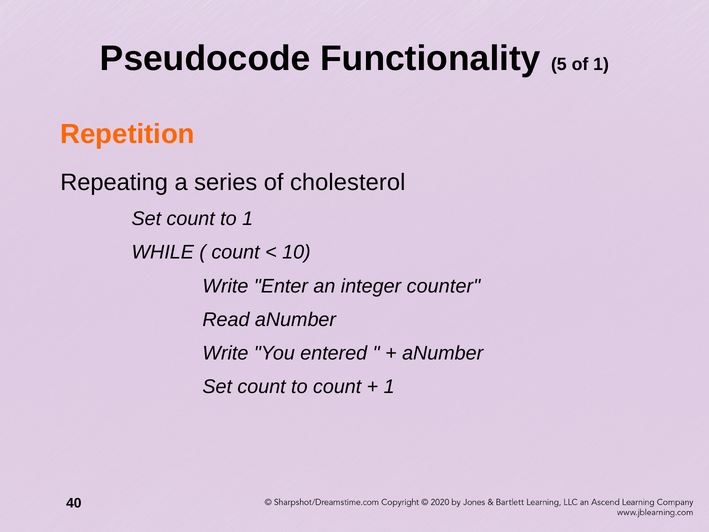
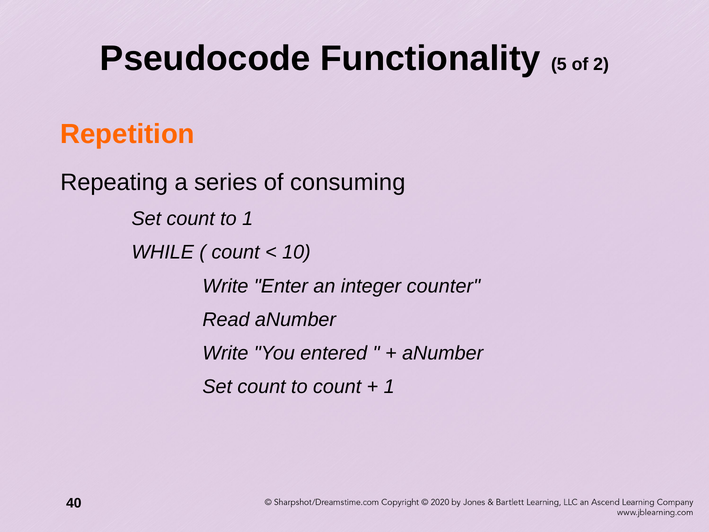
of 1: 1 -> 2 (601, 64)
cholesterol: cholesterol -> consuming (348, 182)
